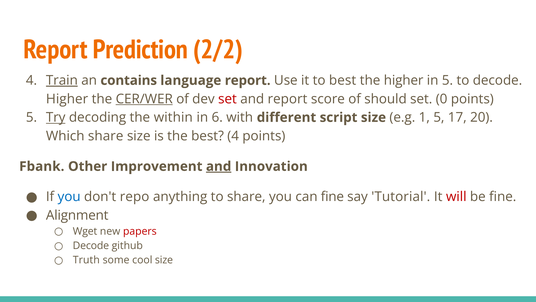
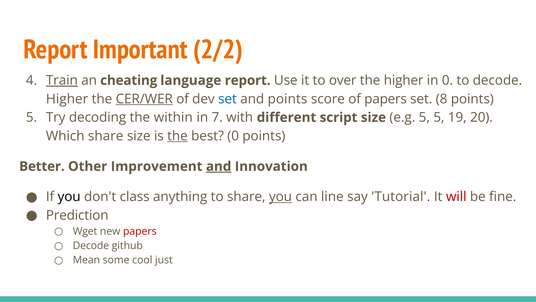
Prediction: Prediction -> Important (140, 49)
contains: contains -> cheating (129, 80)
to best: best -> over (343, 80)
in 5: 5 -> 0 (447, 80)
set colour: red -> blue (227, 99)
and report: report -> points (287, 99)
of should: should -> papers (386, 99)
0: 0 -> 8 (442, 99)
Try underline: present -> none (56, 117)
6: 6 -> 7 (217, 117)
e.g 1: 1 -> 5 (424, 117)
17: 17 -> 19 (457, 117)
the underline: none -> present (177, 136)
best 4: 4 -> 0 (233, 136)
Fbank: Fbank -> Better (42, 166)
you colour: blue -> black (69, 197)
repo: repo -> class (135, 197)
you underline: none -> present (280, 197)
can fine: fine -> line (332, 197)
Alignment: Alignment -> Prediction (77, 215)
Truth: Truth -> Mean (86, 260)
cool size: size -> just (164, 260)
